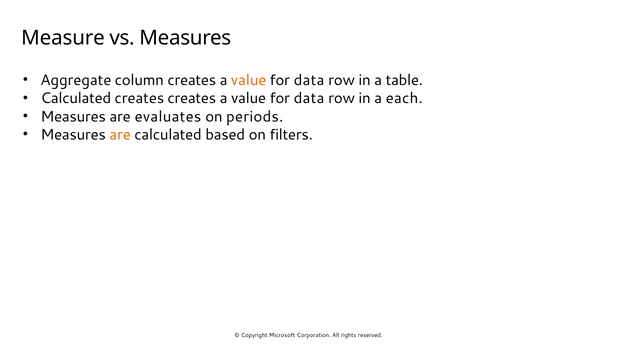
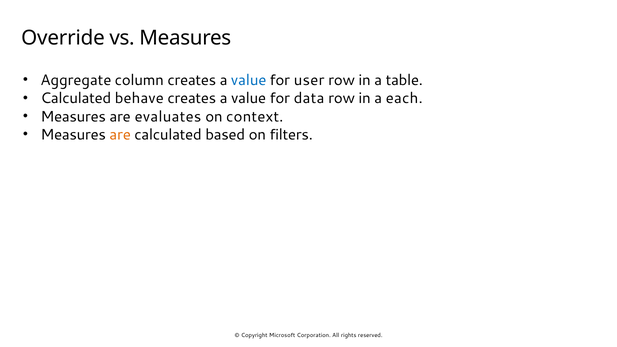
Measure: Measure -> Override (63, 38)
value colour: orange -> blue (249, 80)
data: data -> user (309, 80)
Calculated creates: creates -> behave (139, 98)
periods: periods -> context (255, 117)
